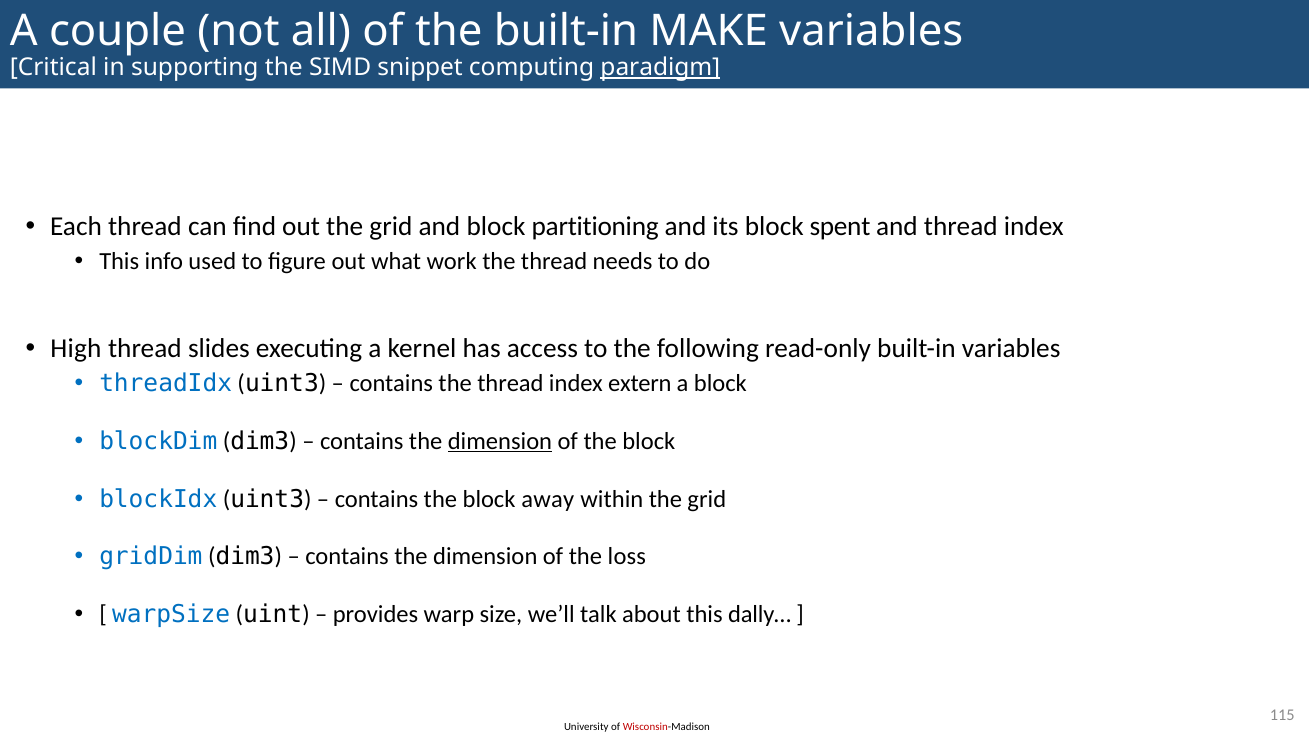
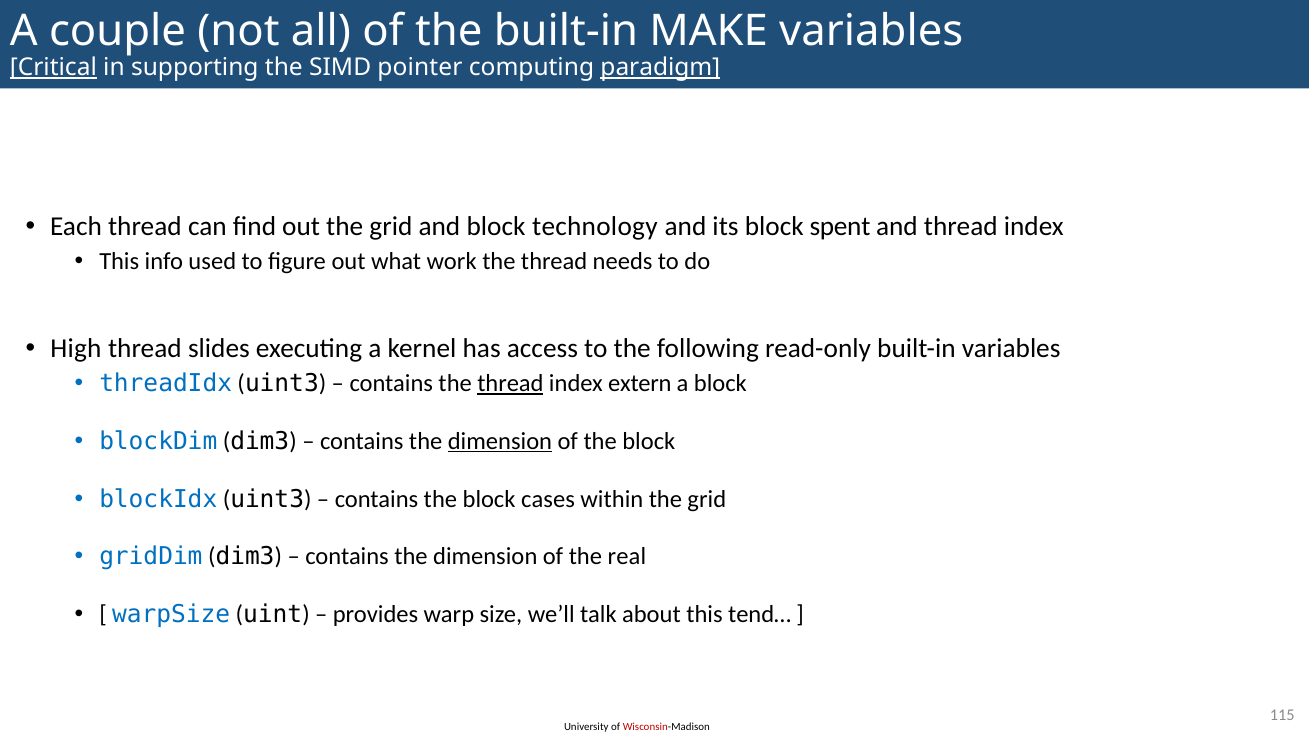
Critical underline: none -> present (53, 68)
snippet: snippet -> pointer (420, 68)
partitioning: partitioning -> technology (595, 226)
thread underline: none -> present (510, 384)
away: away -> cases (548, 499)
loss: loss -> real (627, 557)
dally…: dally… -> tend… (760, 615)
